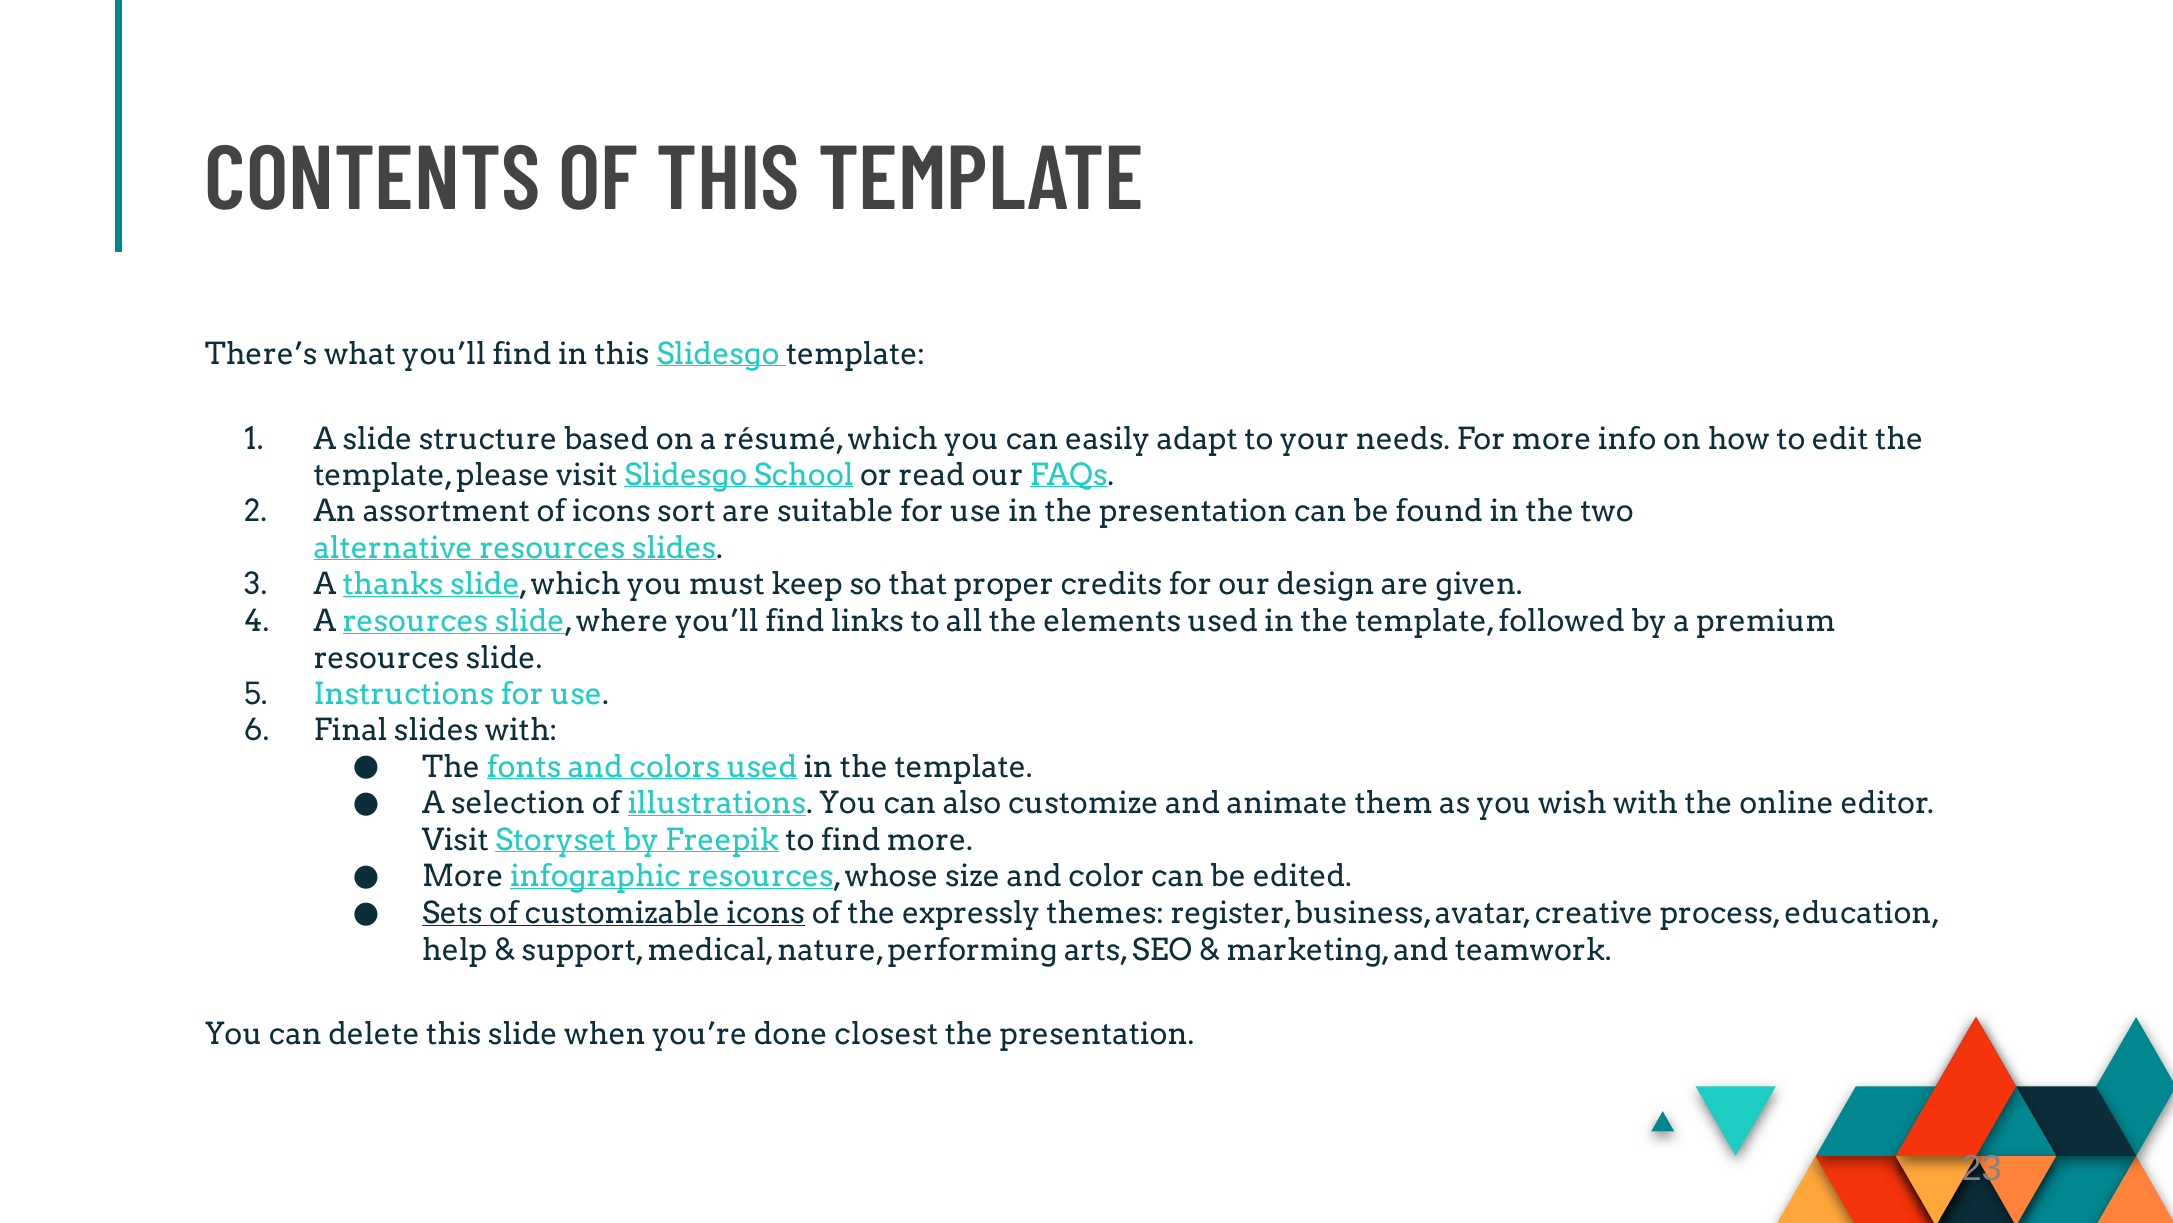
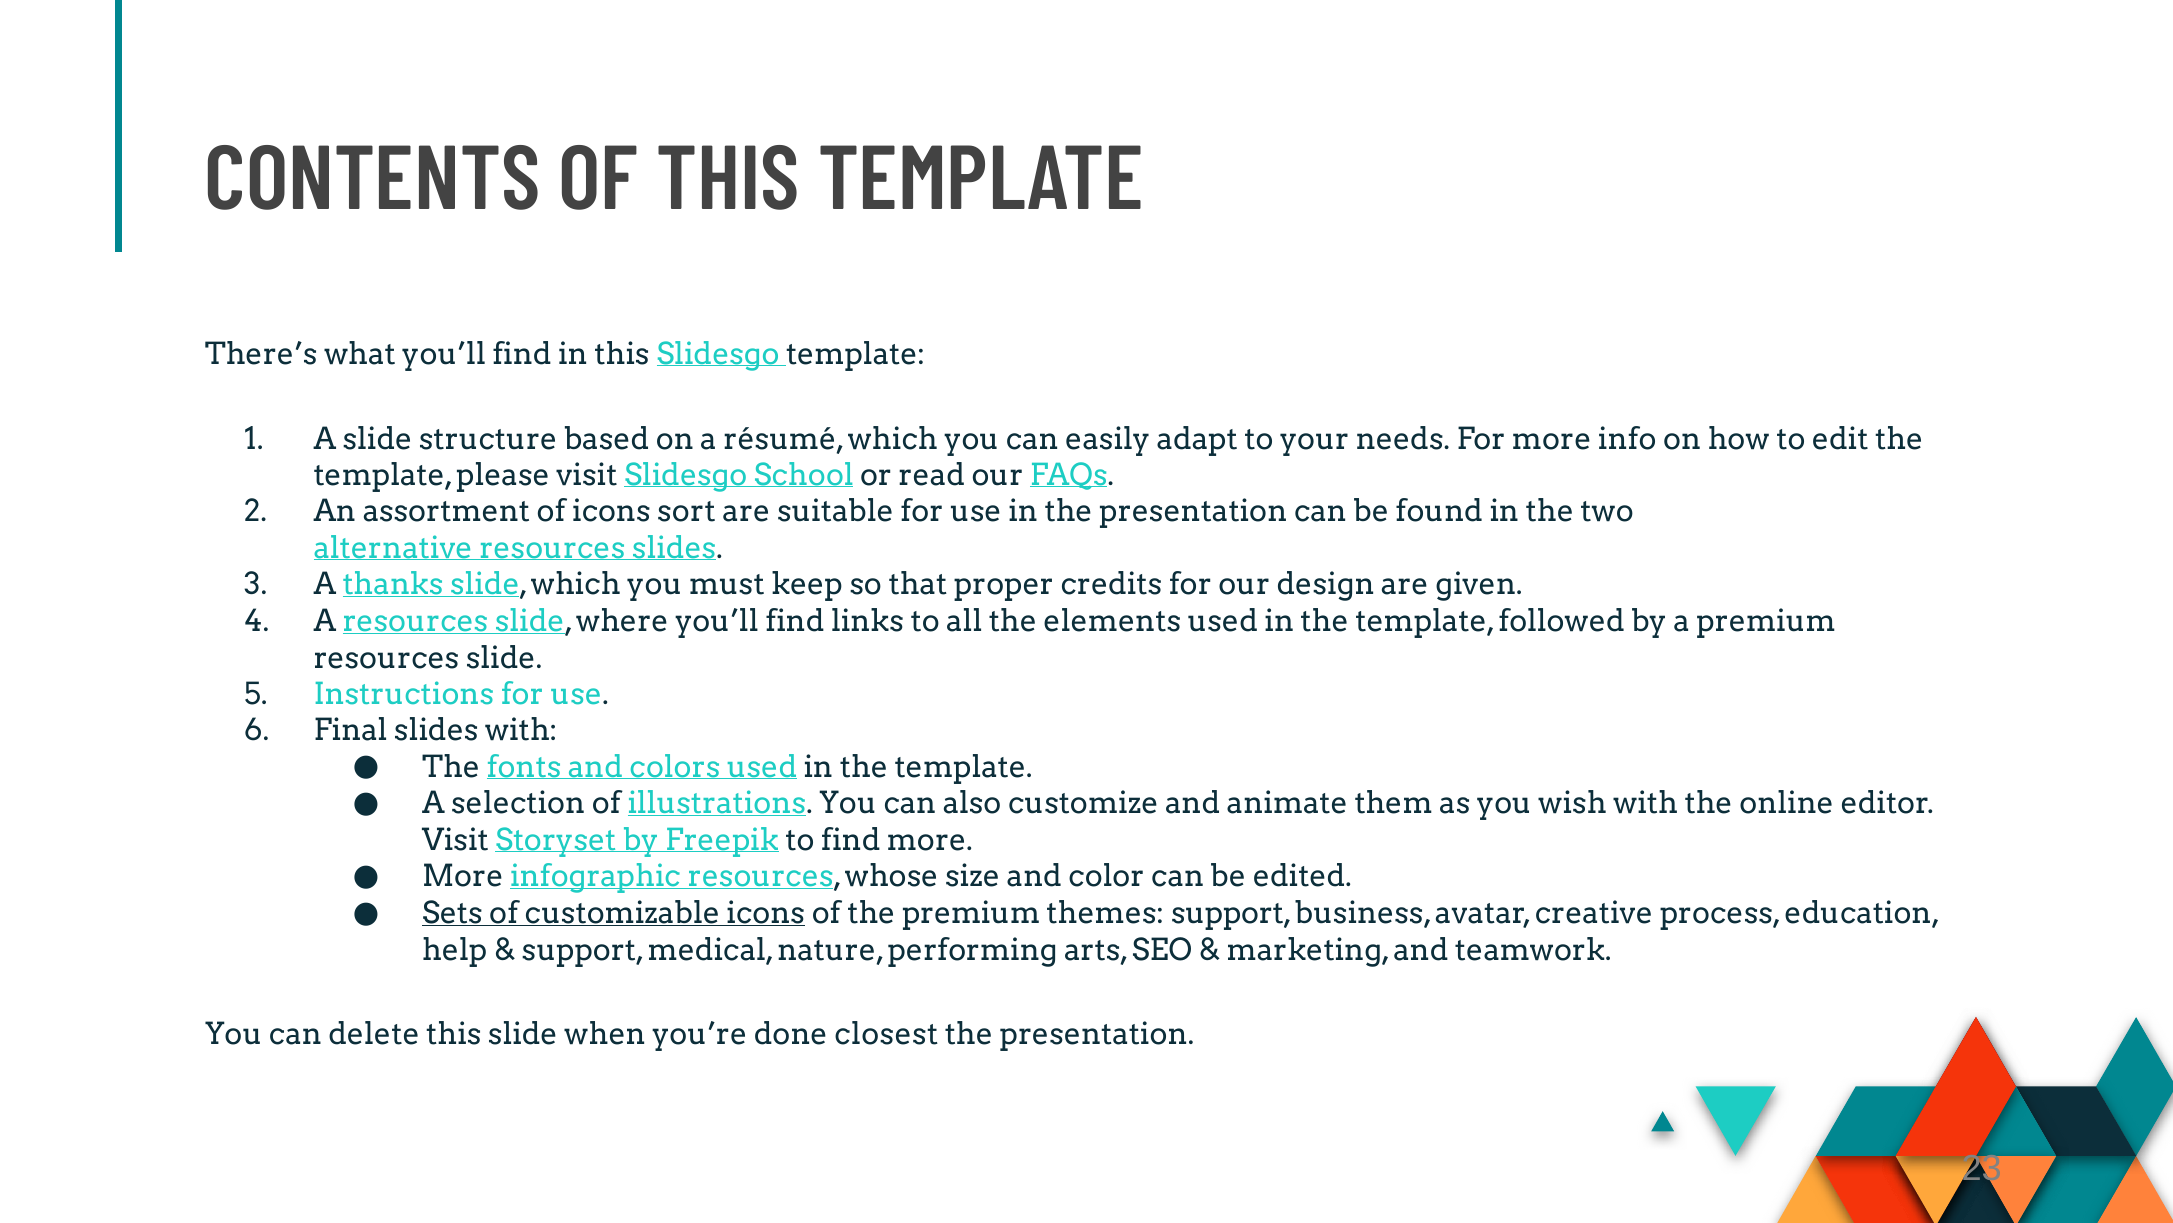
the expressly: expressly -> premium (971, 913)
themes register: register -> support (1232, 913)
